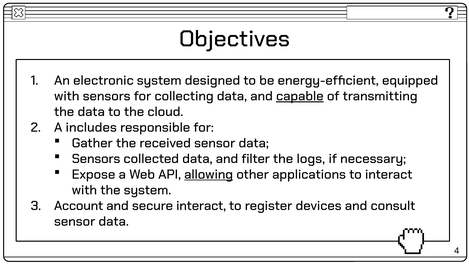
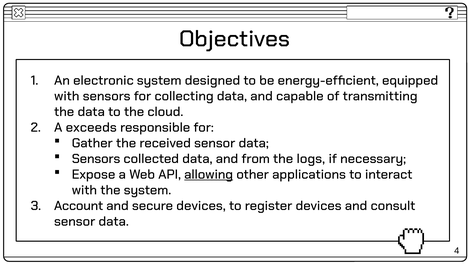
capable underline: present -> none (300, 96)
includes: includes -> exceeds (91, 127)
filter: filter -> from (256, 159)
secure interact: interact -> devices (201, 206)
